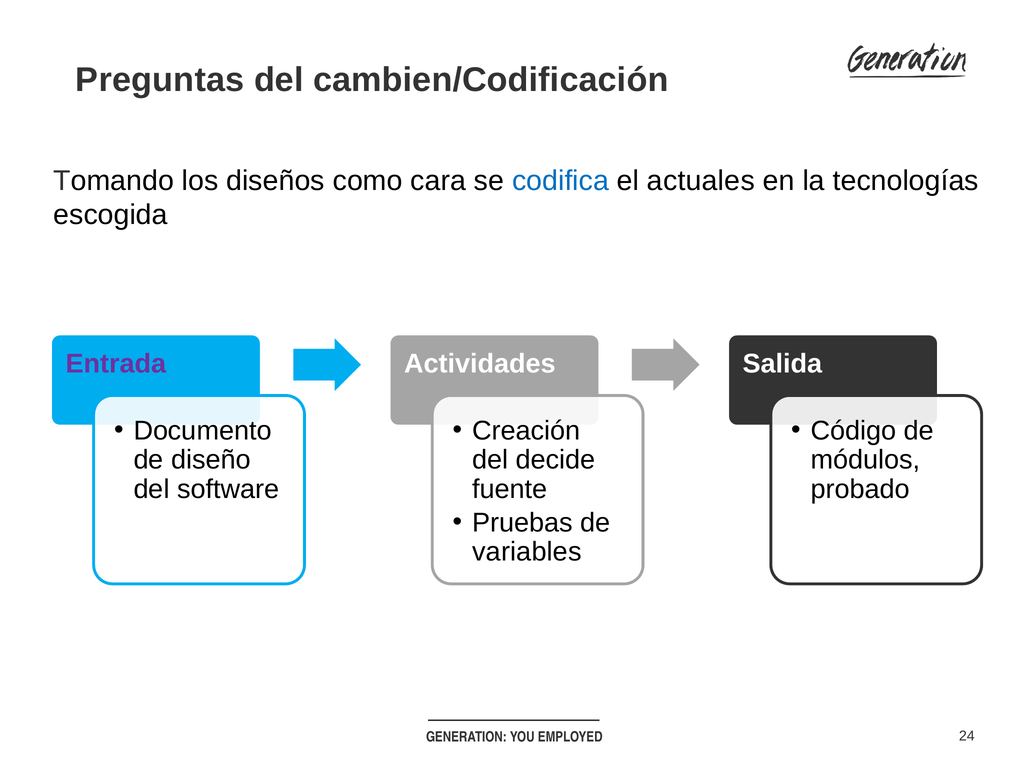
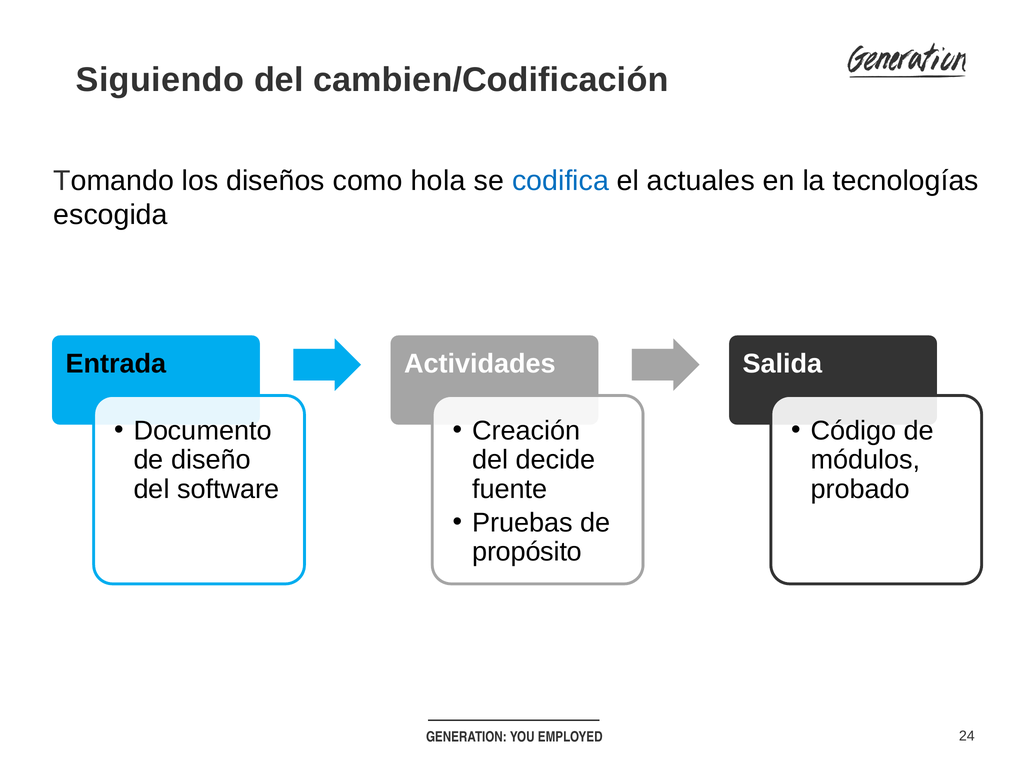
Preguntas: Preguntas -> Siguiendo (160, 80)
cara: cara -> hola (438, 180)
Entrada colour: purple -> black (116, 363)
variables: variables -> propósito (527, 551)
